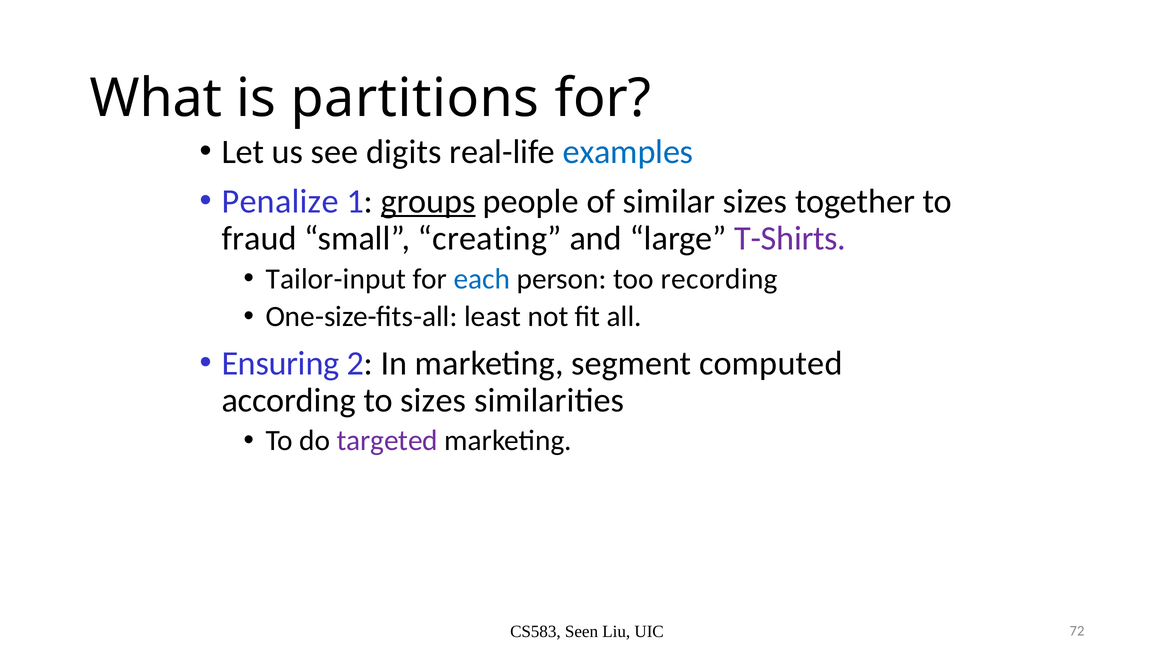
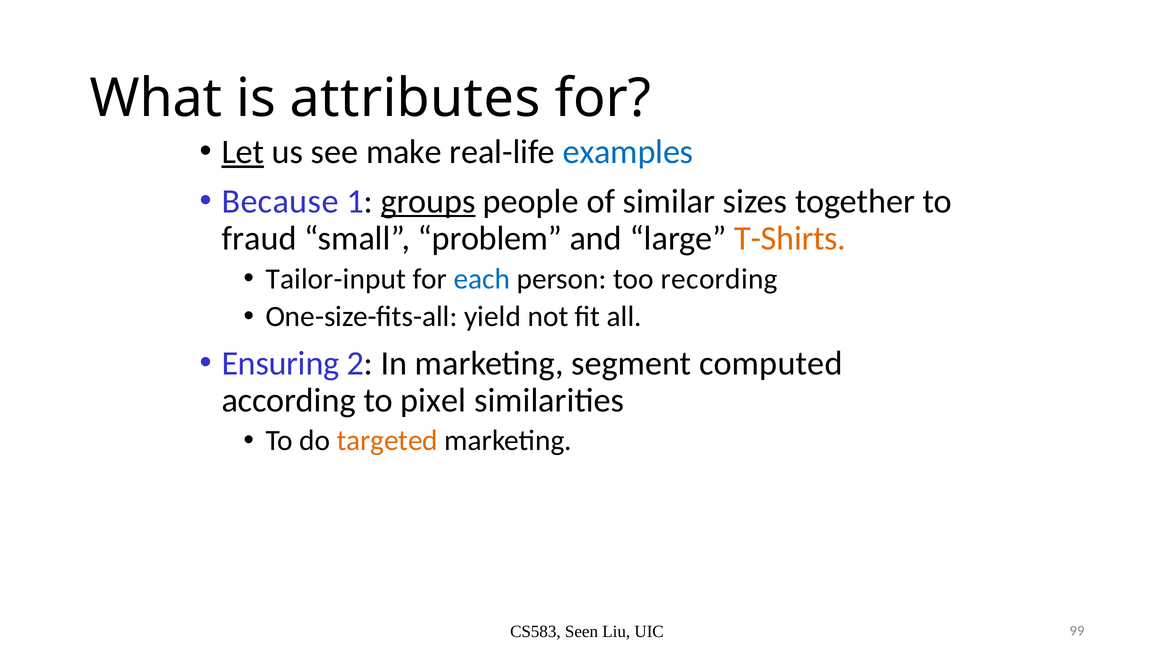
partitions: partitions -> attributes (415, 99)
Let underline: none -> present (243, 152)
digits: digits -> make (404, 152)
Penalize: Penalize -> Because (280, 201)
creating: creating -> problem (490, 238)
T-Shirts colour: purple -> orange (790, 238)
least: least -> yield (493, 316)
to sizes: sizes -> pixel (433, 400)
targeted colour: purple -> orange (387, 440)
72: 72 -> 99 (1077, 631)
